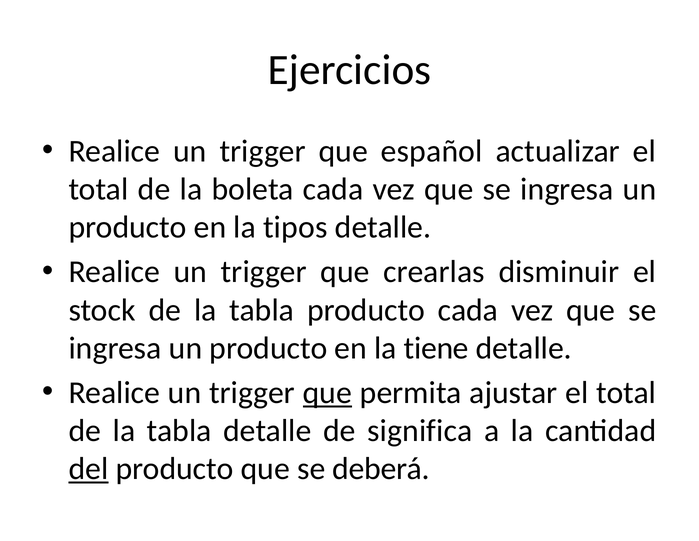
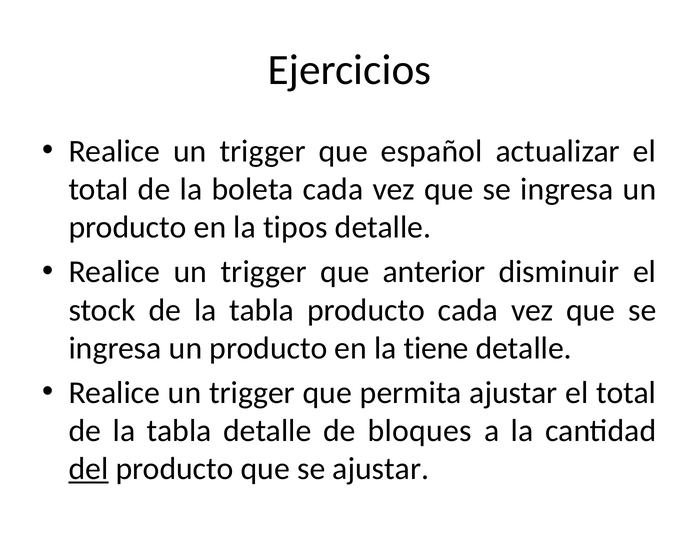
crearlas: crearlas -> anterior (434, 272)
que underline: present -> none (327, 393)
significa: significa -> bloques (420, 431)
se deberá: deberá -> ajustar (381, 469)
